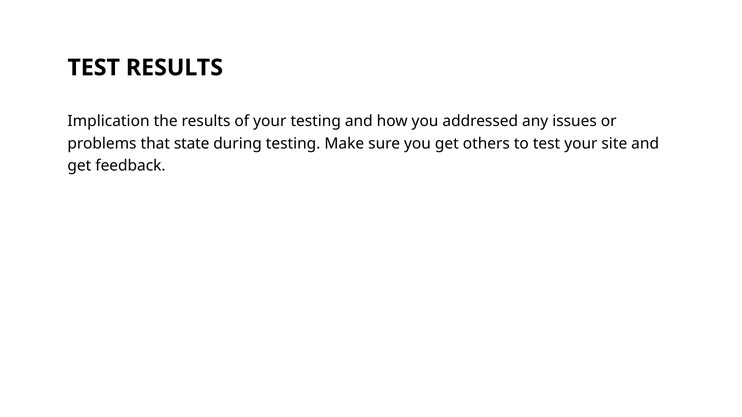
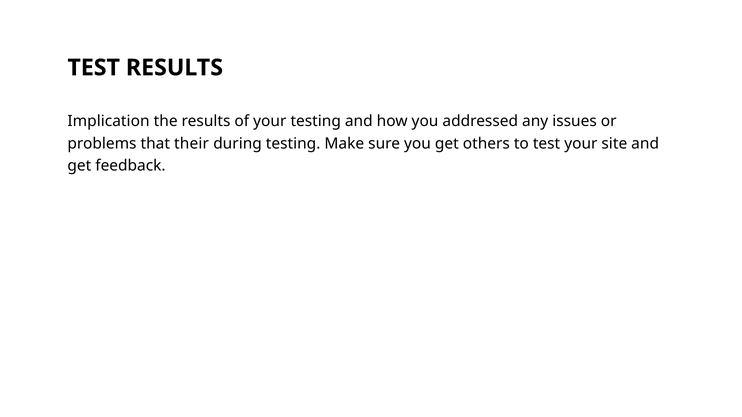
state: state -> their (192, 144)
